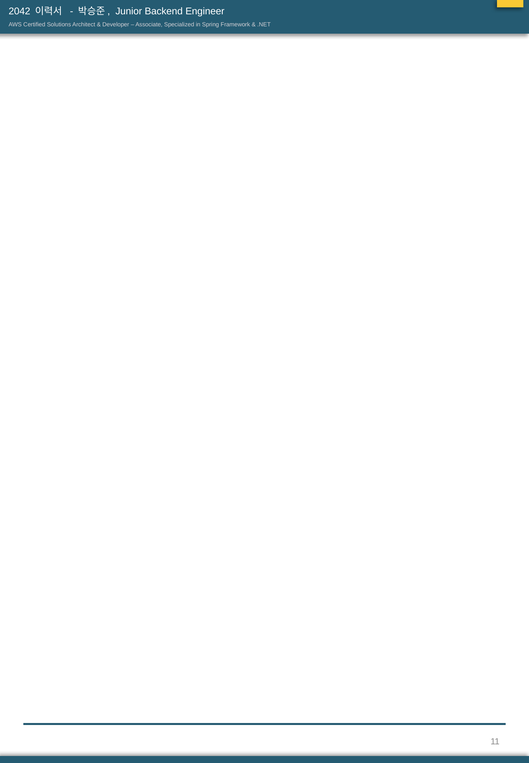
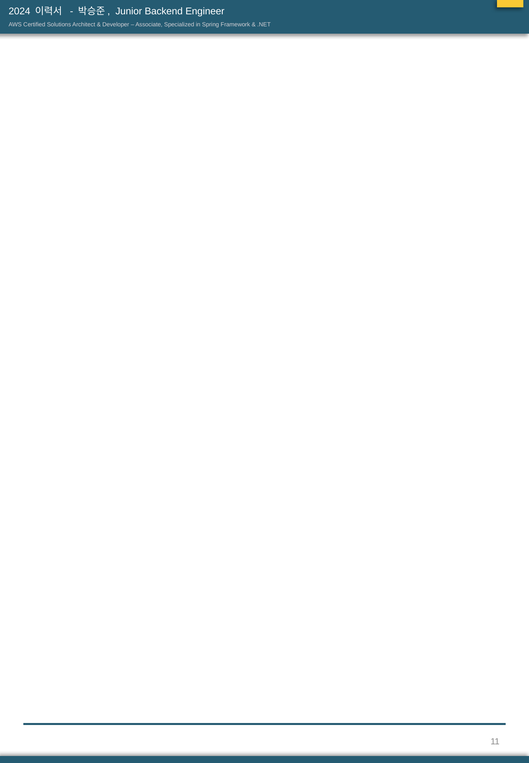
2042: 2042 -> 2024 (19, 11)
